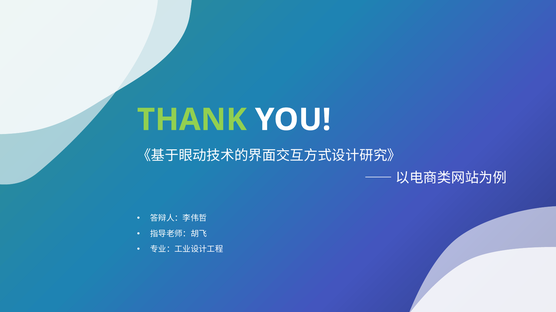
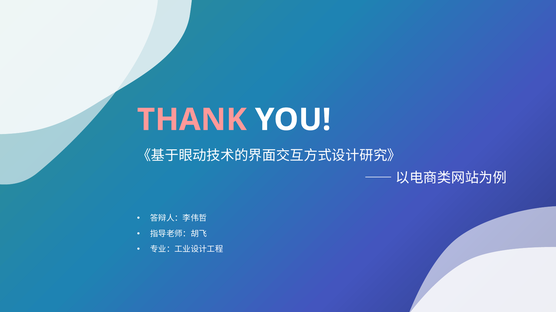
THANK colour: light green -> pink (192, 120)
